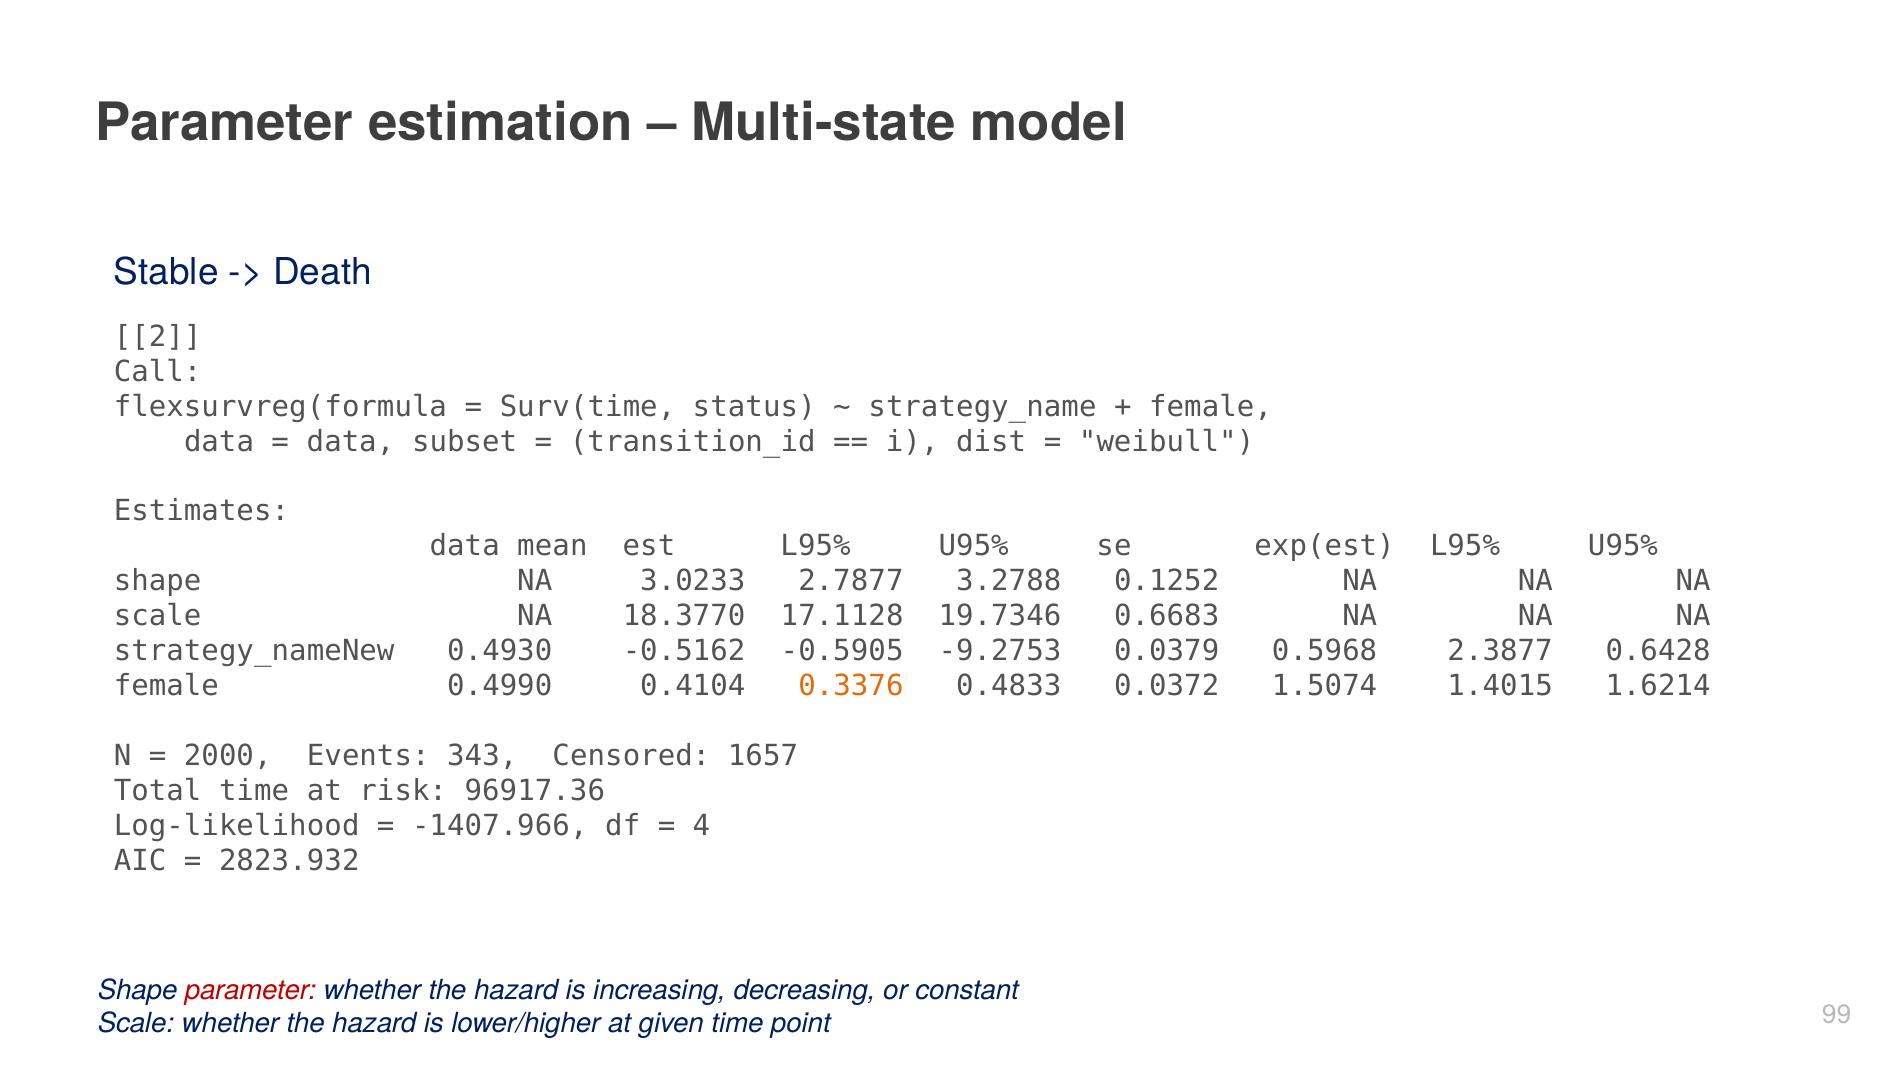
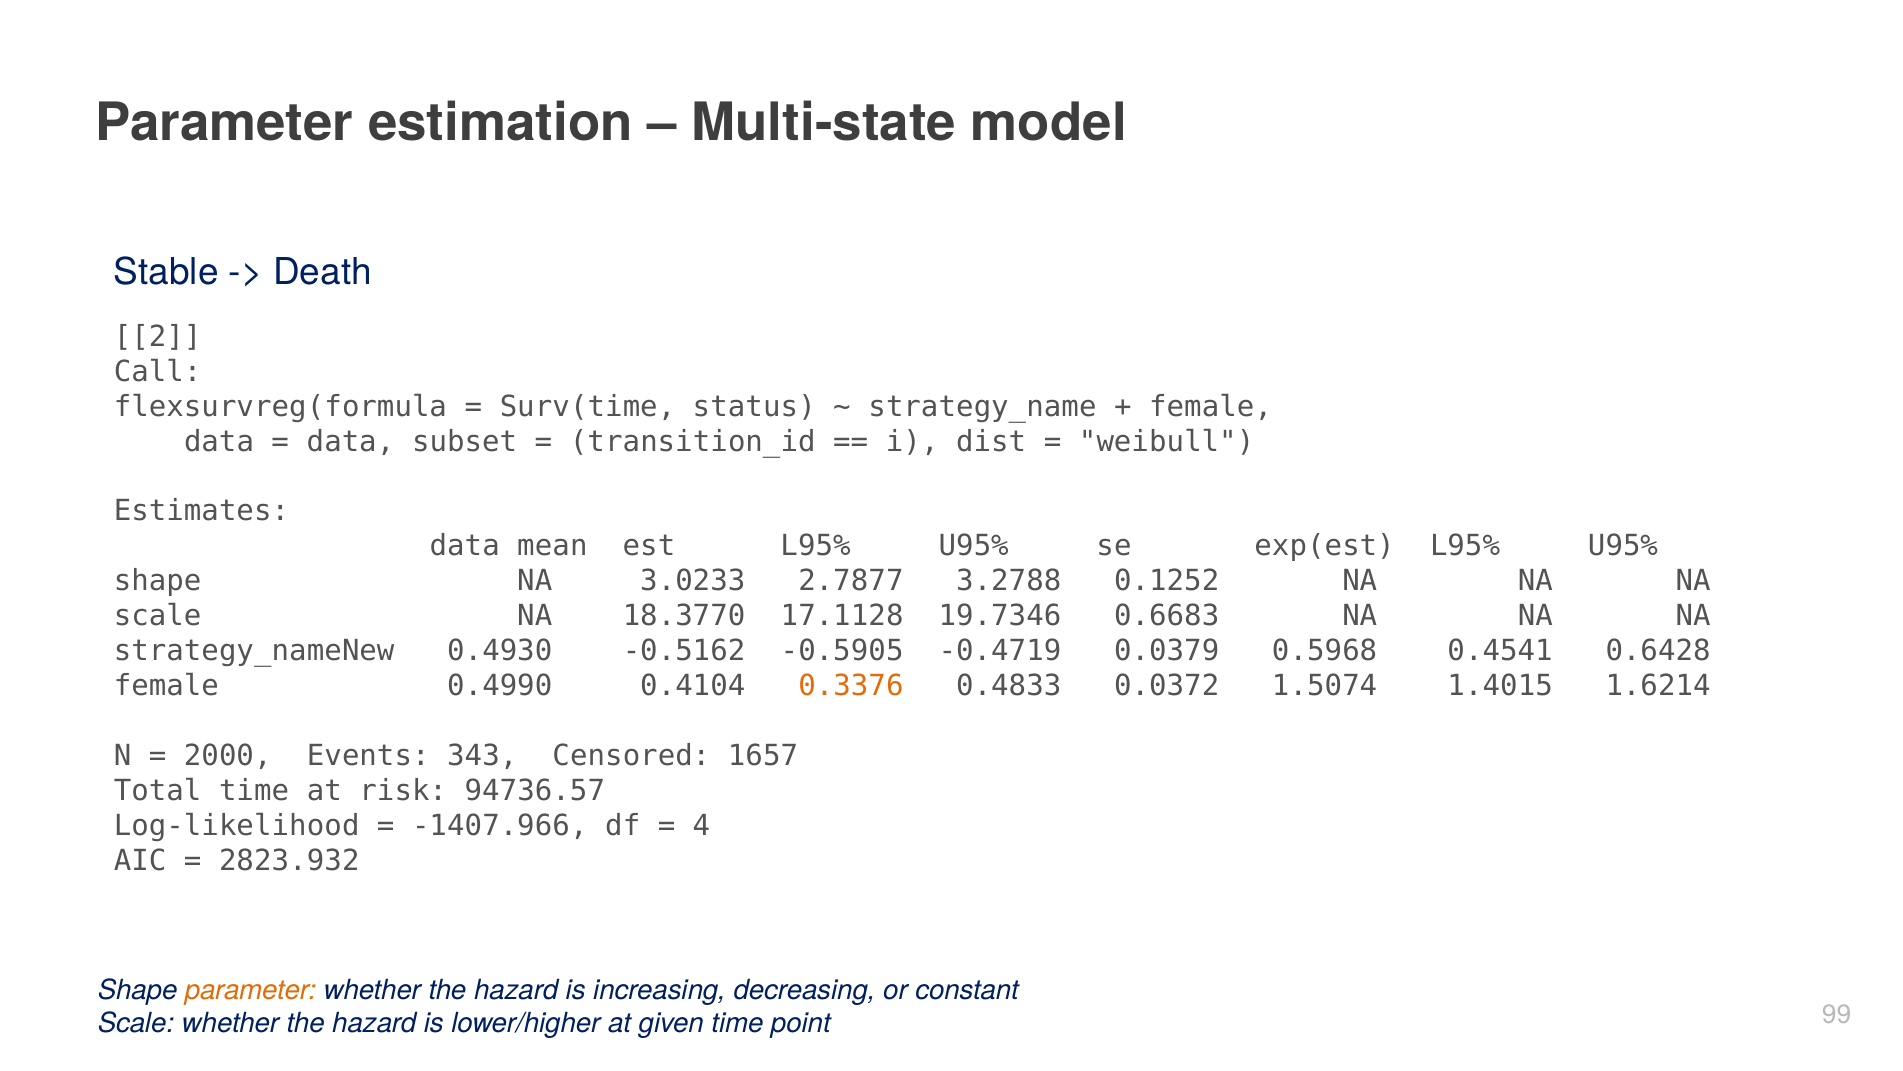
-9.2753: -9.2753 -> -0.4719 (1000, 651)
2.3877: 2.3877 -> 0.4541 (1500, 651)
96917.36: 96917.36 -> 94736.57 (535, 790)
parameter colour: red -> orange (251, 990)
